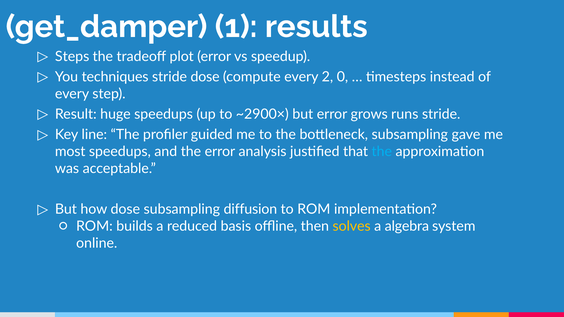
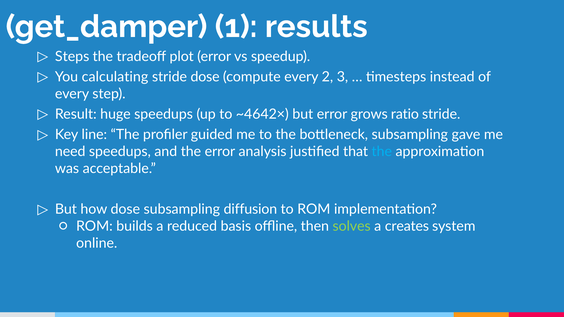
techniques: techniques -> calculating (115, 77)
0: 0 -> 3 (342, 77)
~2900×: ~2900× -> ~4642× (262, 114)
runs: runs -> ratio (405, 114)
most: most -> need (70, 152)
solves colour: yellow -> light green (352, 226)
algebra: algebra -> creates (407, 226)
